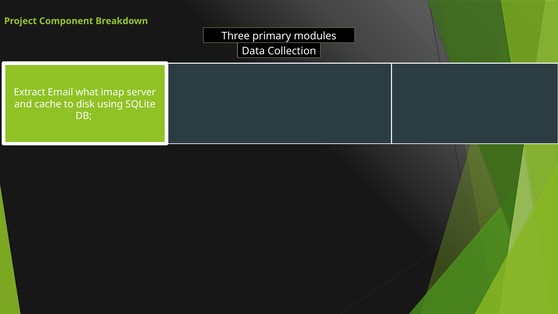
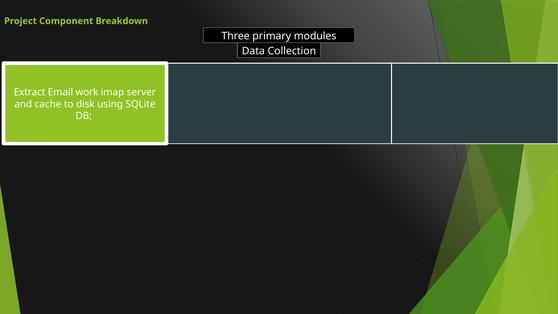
what: what -> work (87, 92)
